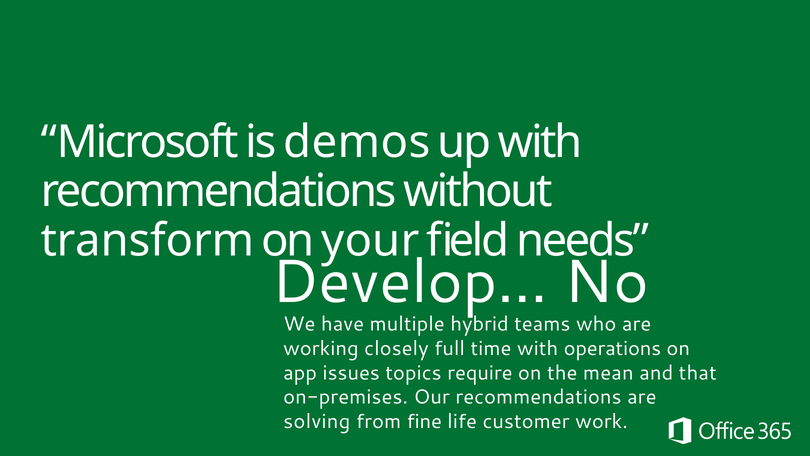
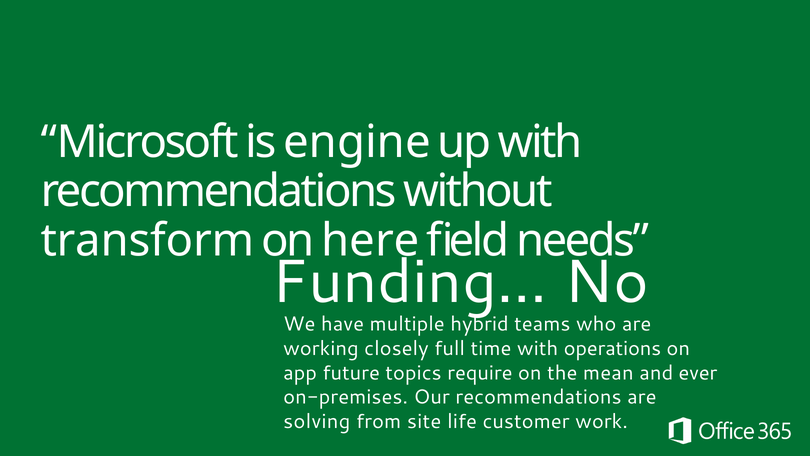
demos: demos -> engine (357, 142)
your: your -> here (370, 240)
Develop…: Develop… -> Funding… (410, 282)
issues: issues -> future (351, 373)
that: that -> ever (698, 373)
fine: fine -> site (424, 421)
